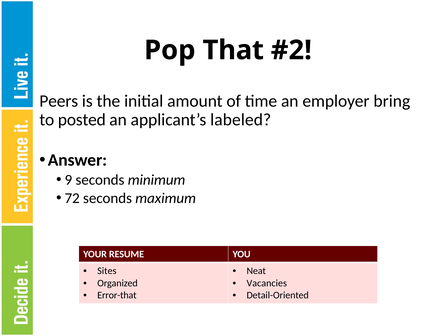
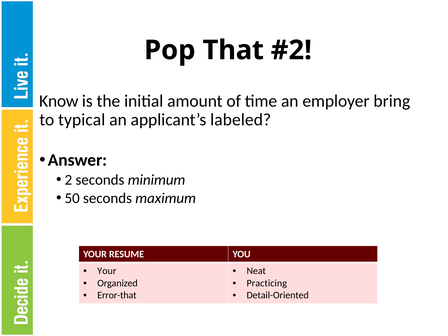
Peers: Peers -> Know (59, 101)
posted: posted -> typical (82, 120)
9: 9 -> 2 (68, 180)
72: 72 -> 50 (72, 198)
Sites: Sites -> Your (107, 271)
Vacancies: Vacancies -> Practicing (267, 283)
